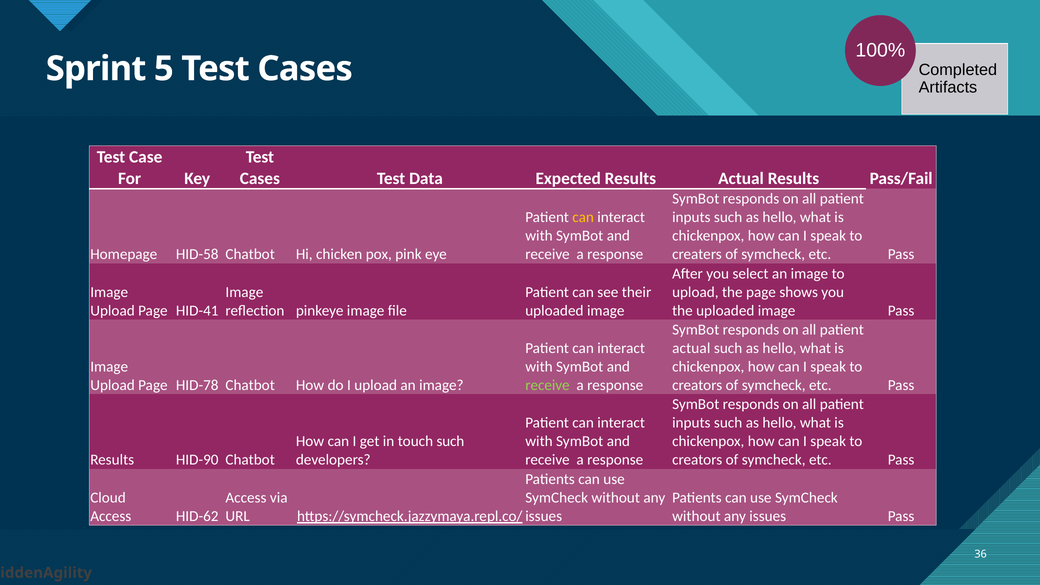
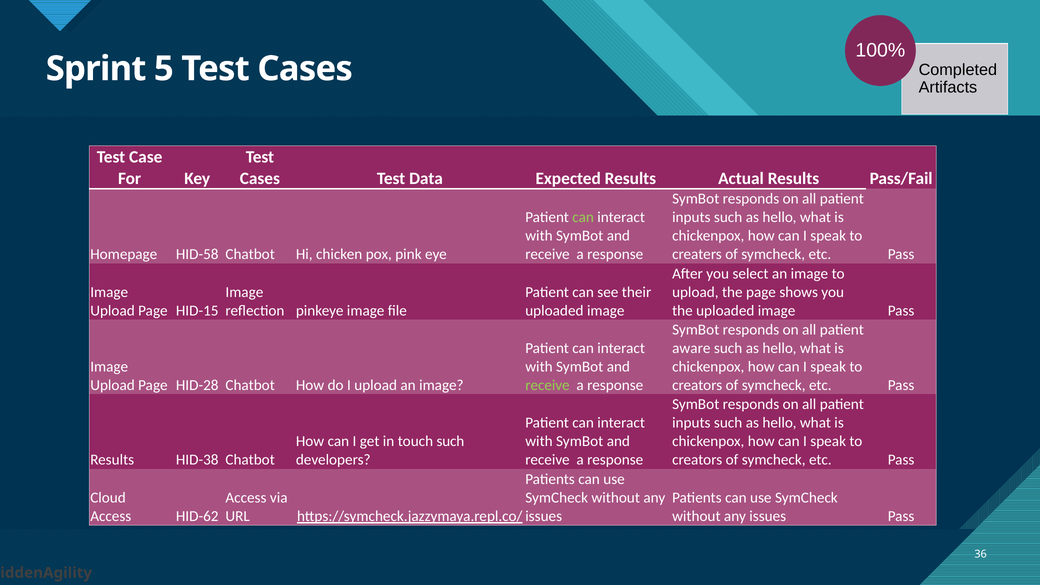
can colour: yellow -> light green (583, 217)
HID-41: HID-41 -> HID-15 (197, 311)
actual: actual -> aware (691, 348)
HID-78: HID-78 -> HID-28 (197, 385)
HID-90: HID-90 -> HID-38 (197, 460)
